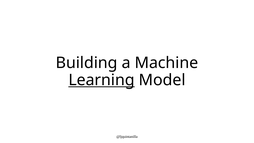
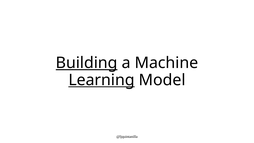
Building underline: none -> present (87, 63)
